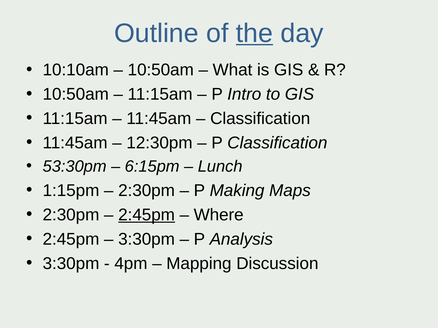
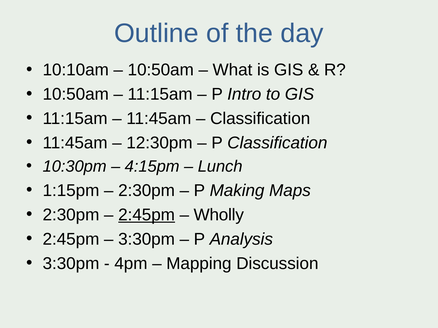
the underline: present -> none (254, 33)
53:30pm: 53:30pm -> 10:30pm (75, 167)
6:15pm: 6:15pm -> 4:15pm (152, 167)
Where: Where -> Wholly (219, 215)
